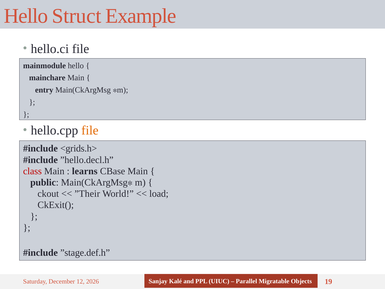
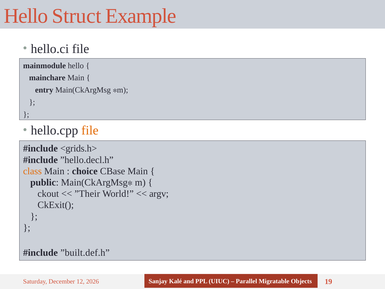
class colour: red -> orange (32, 171)
learns: learns -> choice (85, 171)
load: load -> argv (159, 194)
”stage.def.h: ”stage.def.h -> ”built.def.h (85, 252)
